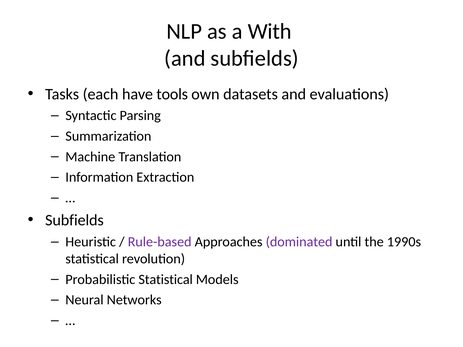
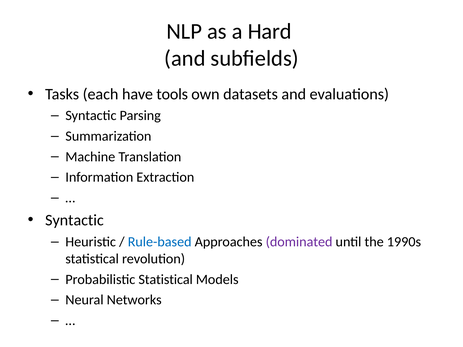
With: With -> Hard (270, 31)
Subfields: Subfields -> Syntactic (74, 220)
Rule-based colour: purple -> blue (160, 242)
